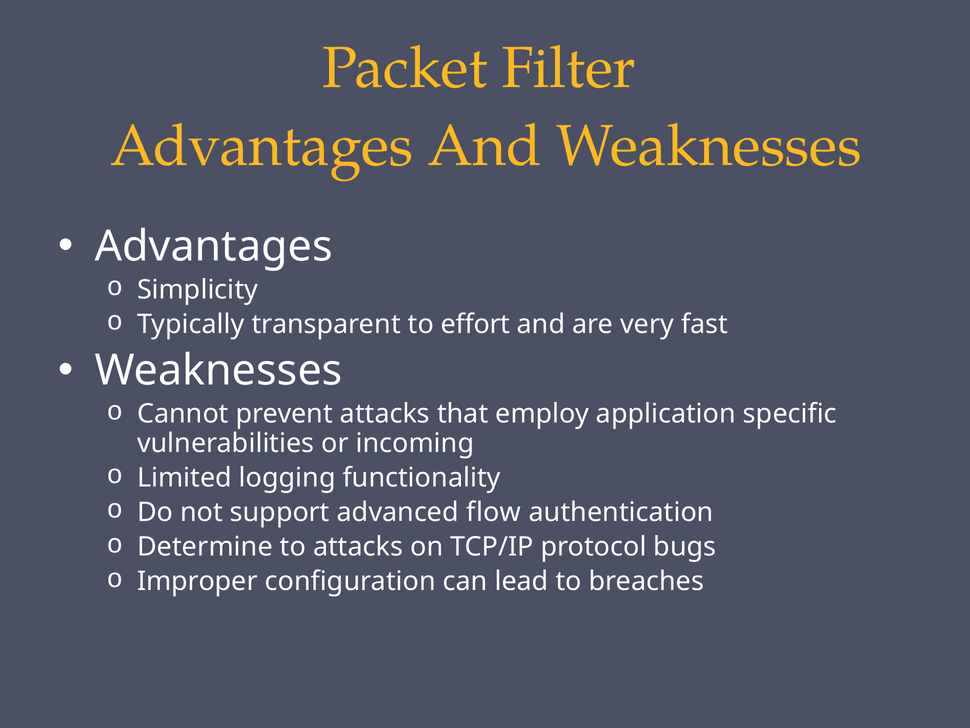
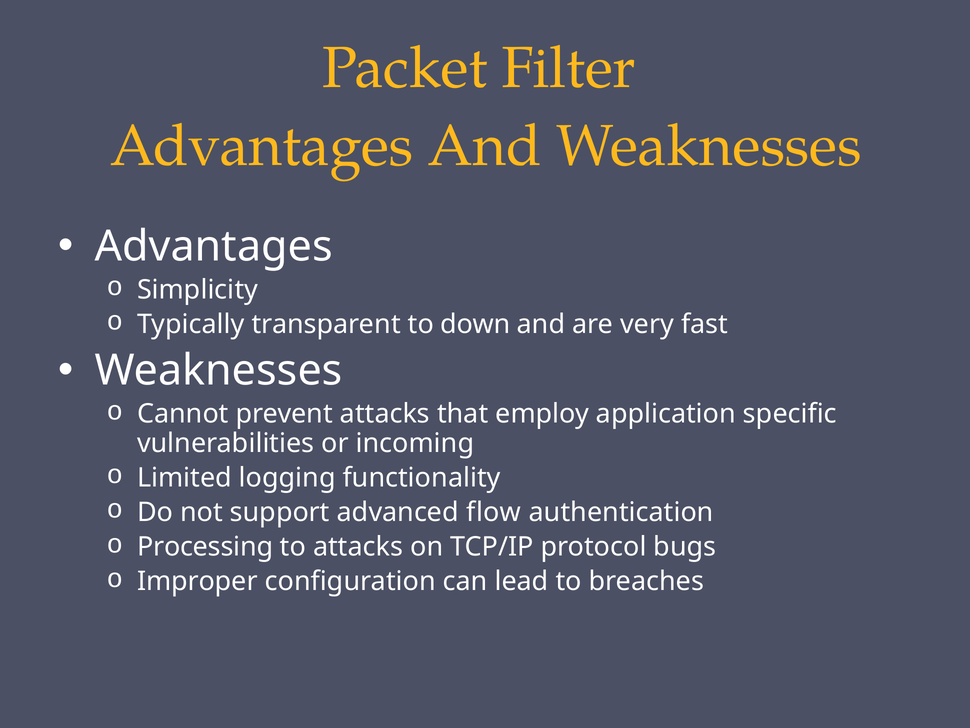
effort: effort -> down (475, 324)
Determine: Determine -> Processing (205, 546)
